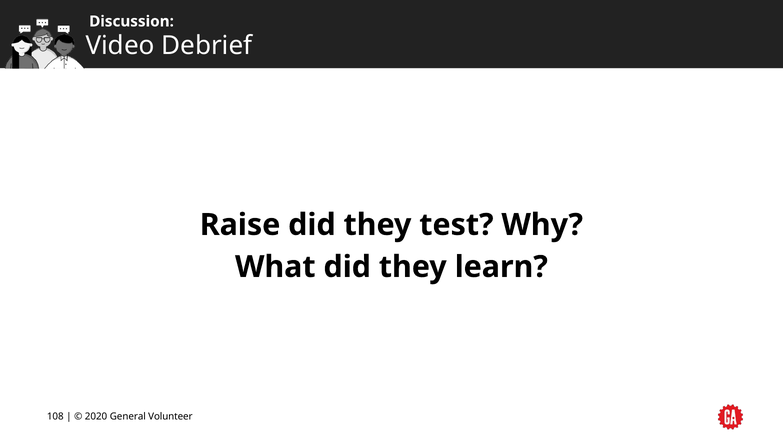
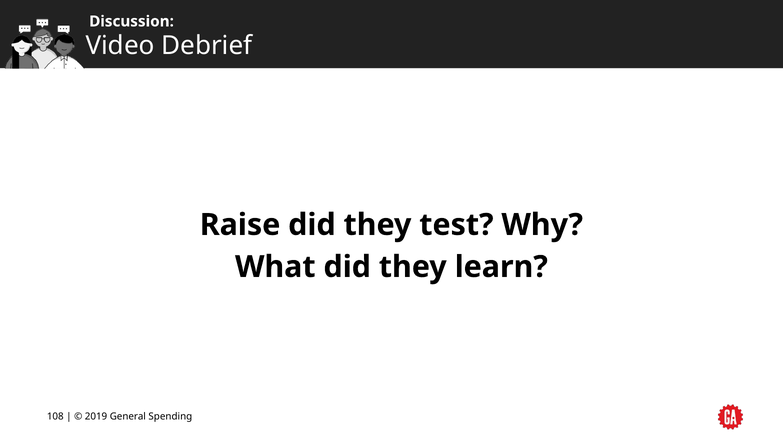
2020: 2020 -> 2019 (96, 416)
Volunteer: Volunteer -> Spending (170, 416)
